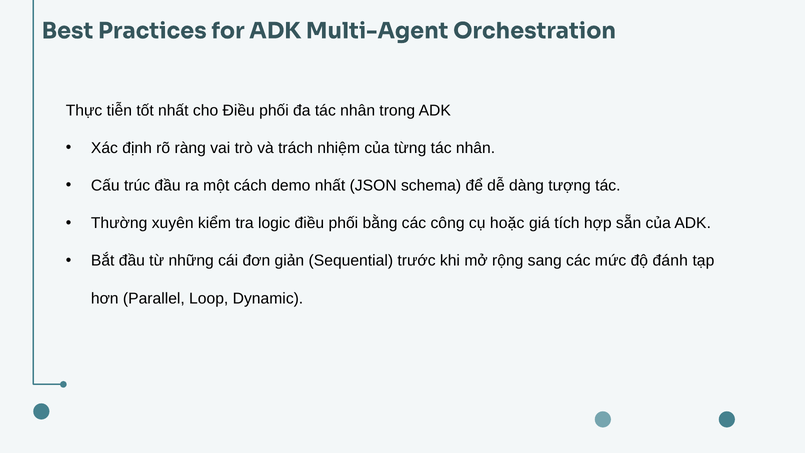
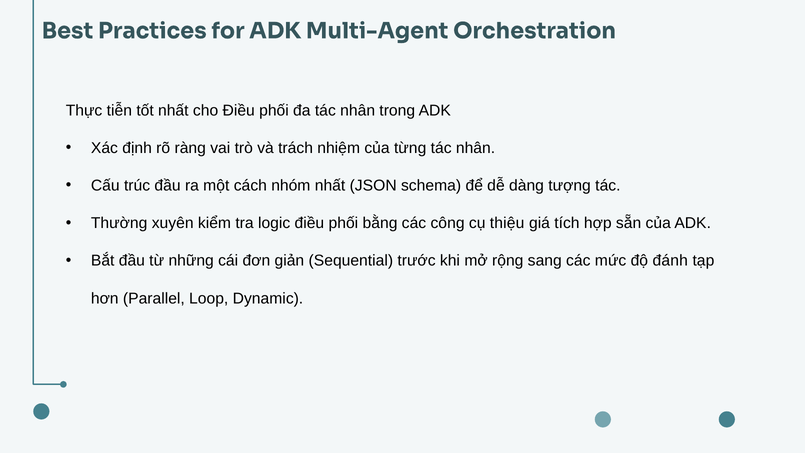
demo: demo -> nhóm (291, 185)
hoặc: hoặc -> thiệu (507, 223)
